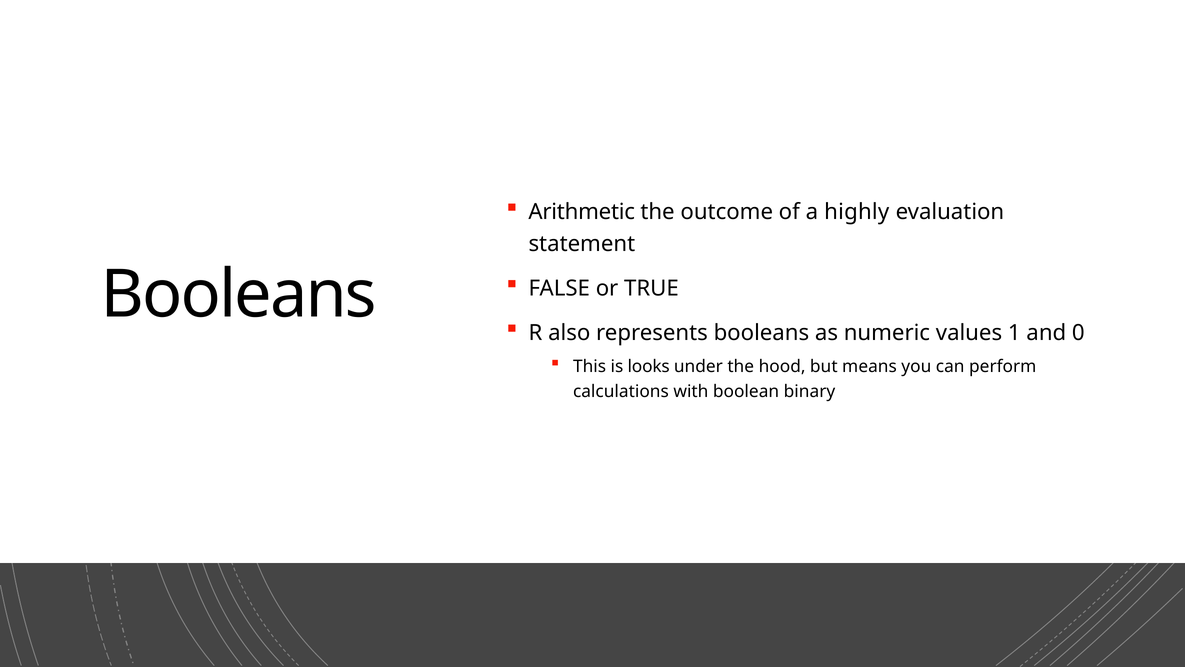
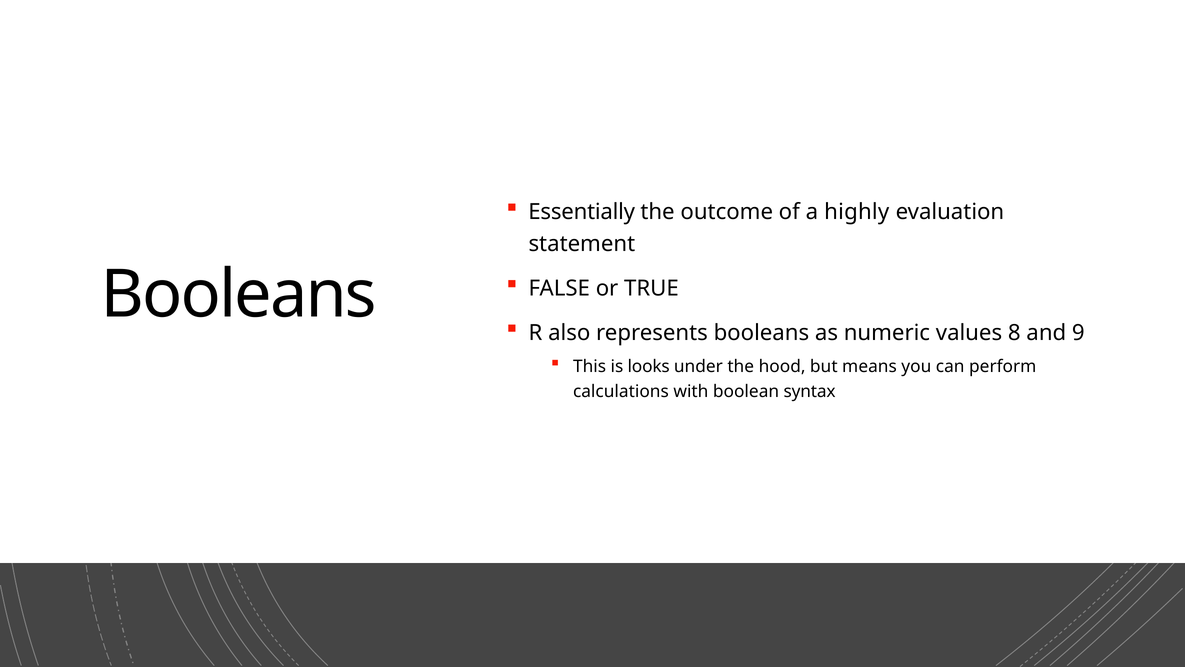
Arithmetic: Arithmetic -> Essentially (582, 212)
1: 1 -> 8 (1014, 333)
0: 0 -> 9 (1078, 333)
binary: binary -> syntax (810, 391)
